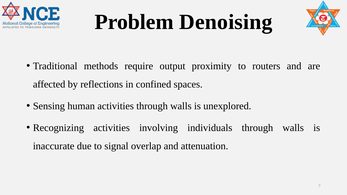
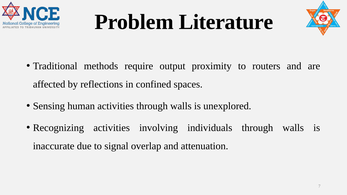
Denoising: Denoising -> Literature (226, 22)
